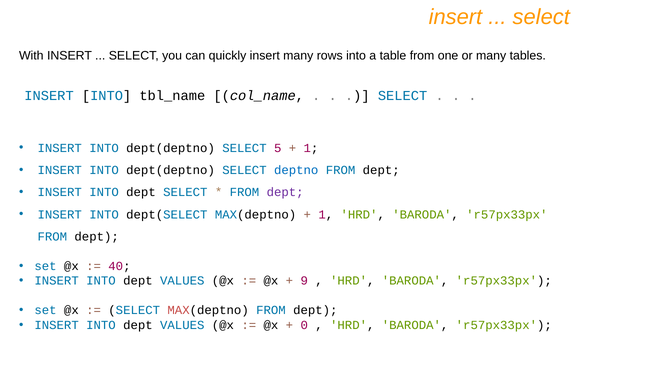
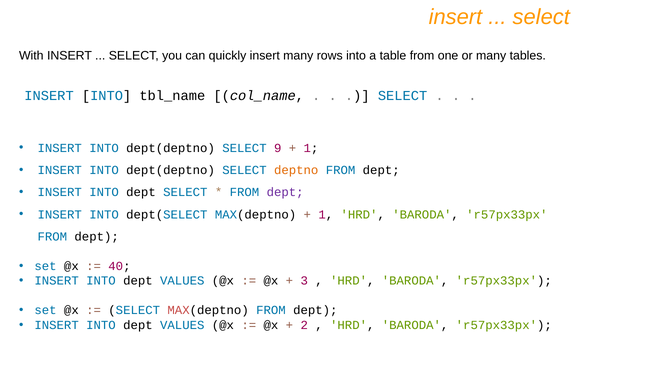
5: 5 -> 9 (278, 148)
deptno colour: blue -> orange (296, 170)
9: 9 -> 3 (304, 281)
0: 0 -> 2 (304, 326)
